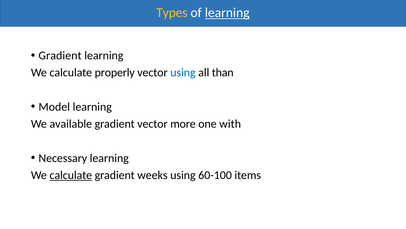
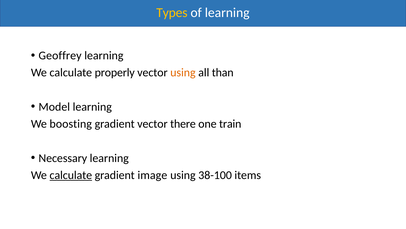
learning underline: present -> none (227, 13)
Gradient: Gradient -> Geoffrey (60, 56)
using colour: blue -> orange (183, 73)
available: available -> boosting (71, 124)
more: more -> there (183, 124)
with: with -> train (230, 124)
weeks: weeks -> image (152, 175)
60-100: 60-100 -> 38-100 (215, 175)
